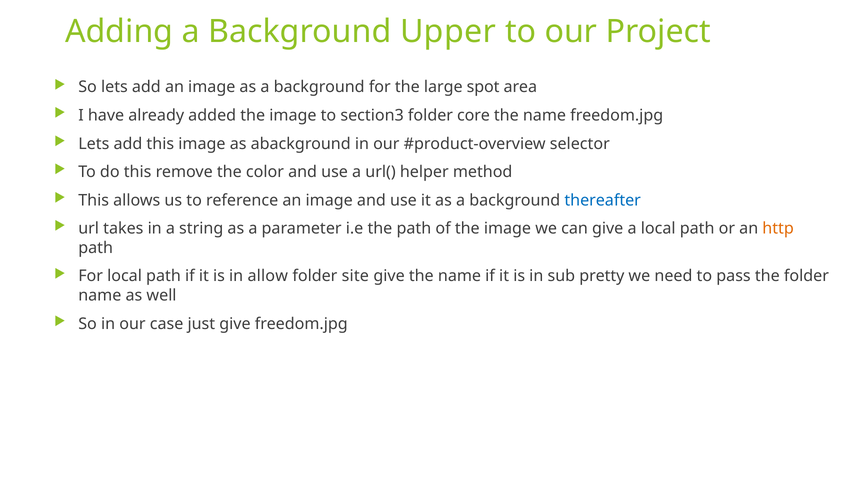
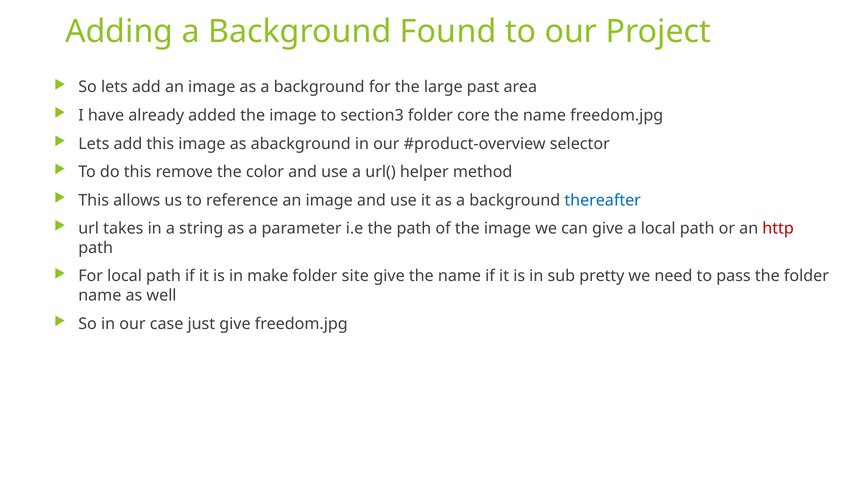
Upper: Upper -> Found (448, 32)
spot: spot -> past (483, 87)
http colour: orange -> red (778, 229)
allow: allow -> make (268, 276)
